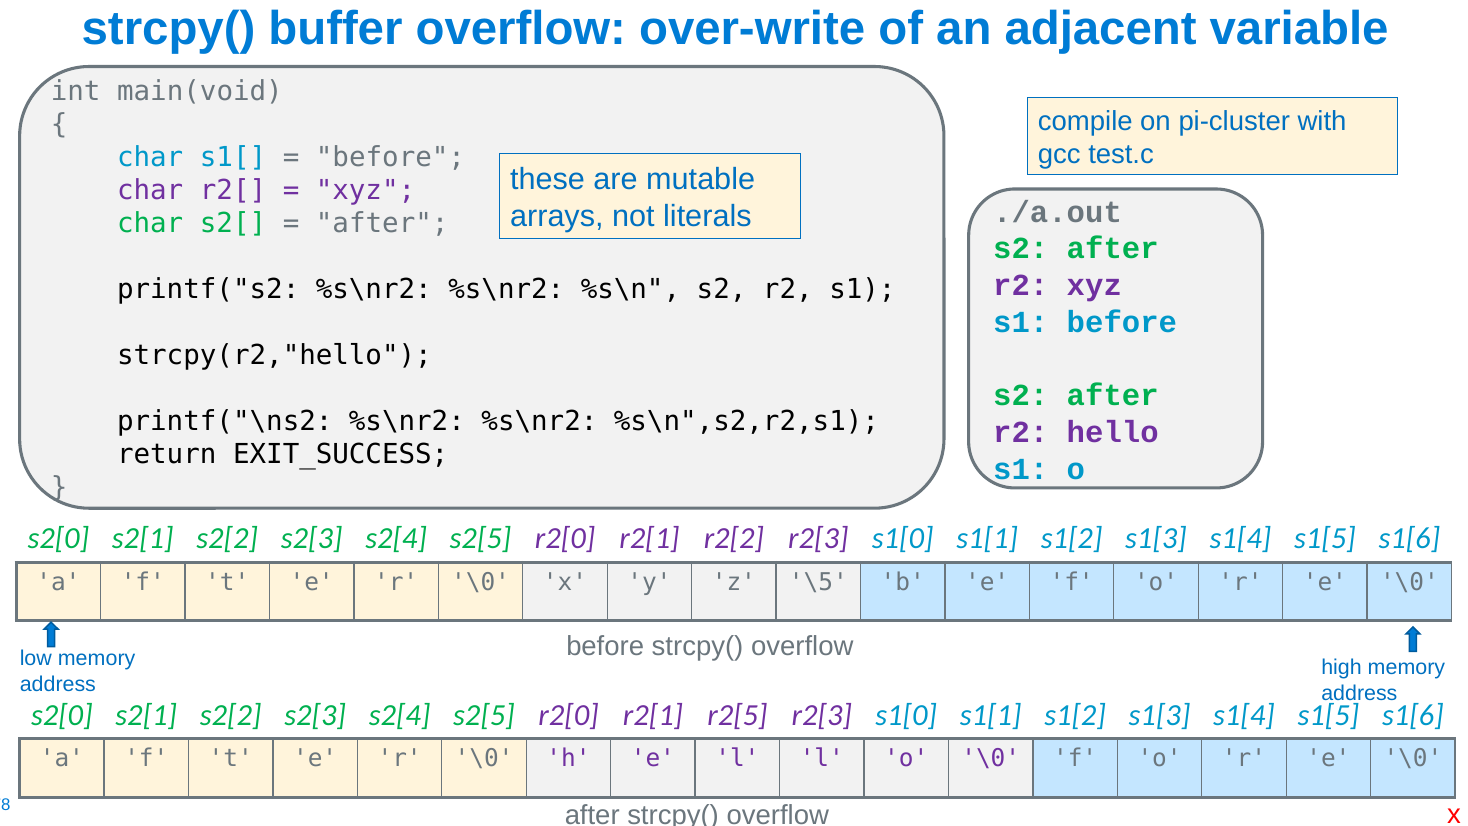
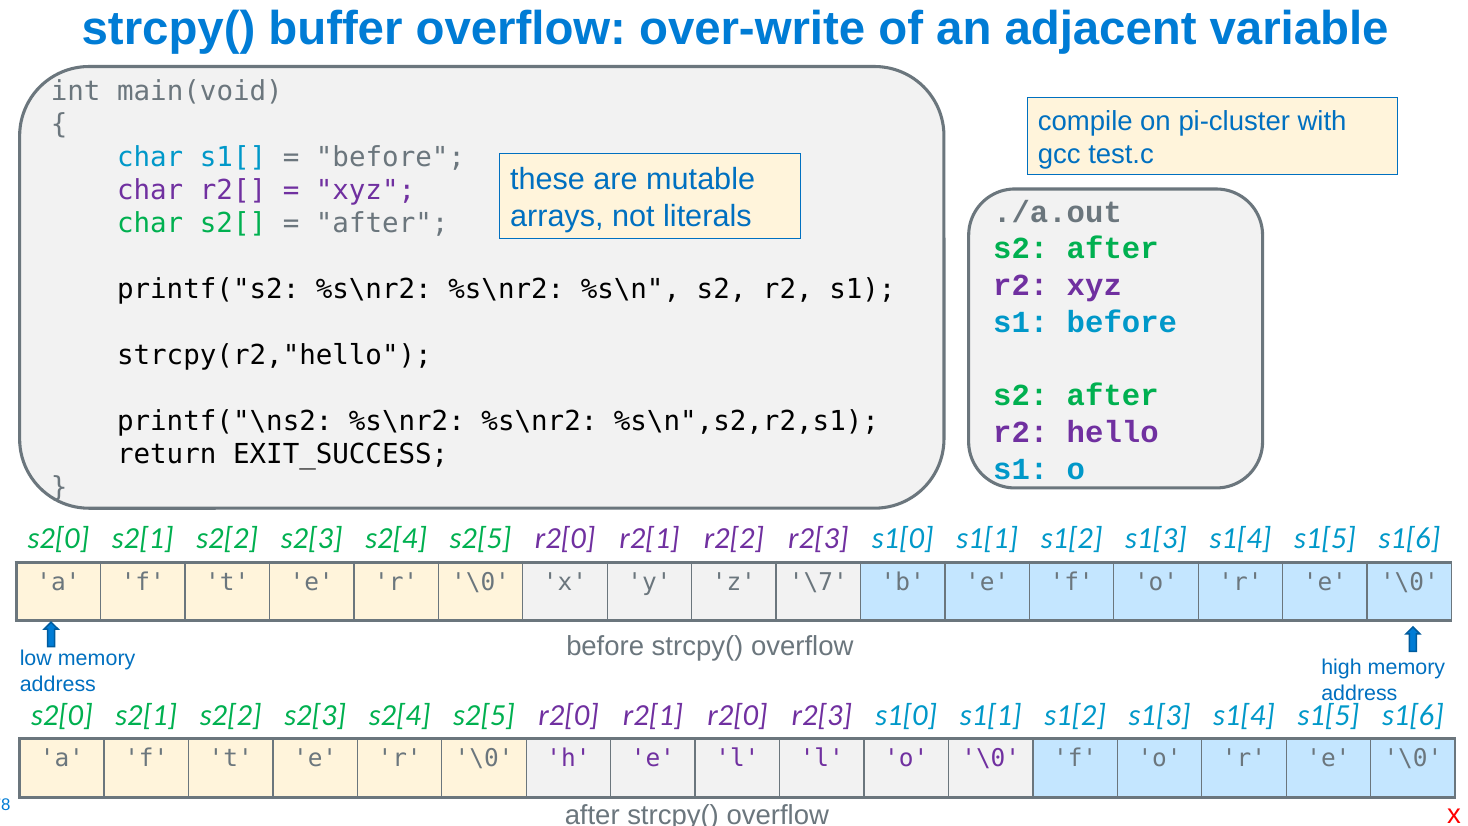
\5: \5 -> \7 (818, 582)
r2[1 r2[5: r2[5 -> r2[0 (737, 715)
